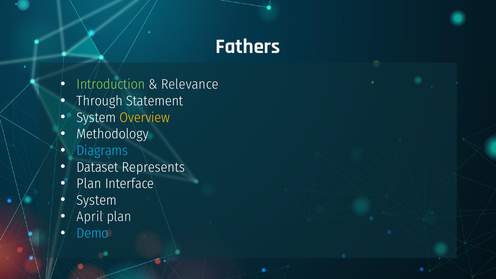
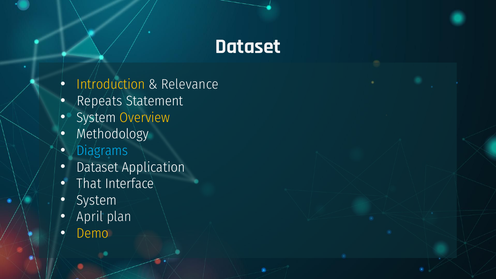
Fathers: Fathers -> Dataset (248, 46)
Introduction colour: light green -> yellow (111, 84)
Through: Through -> Repeats (100, 101)
Represents: Represents -> Application (153, 167)
Plan: Plan -> That (89, 184)
Demo colour: light blue -> yellow (93, 233)
